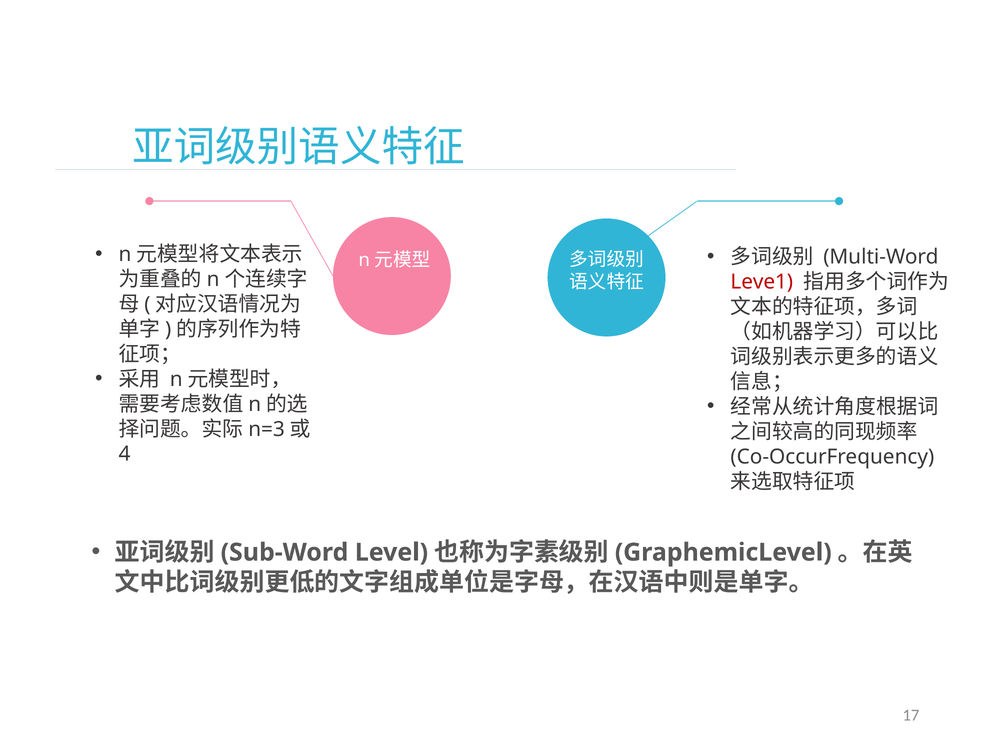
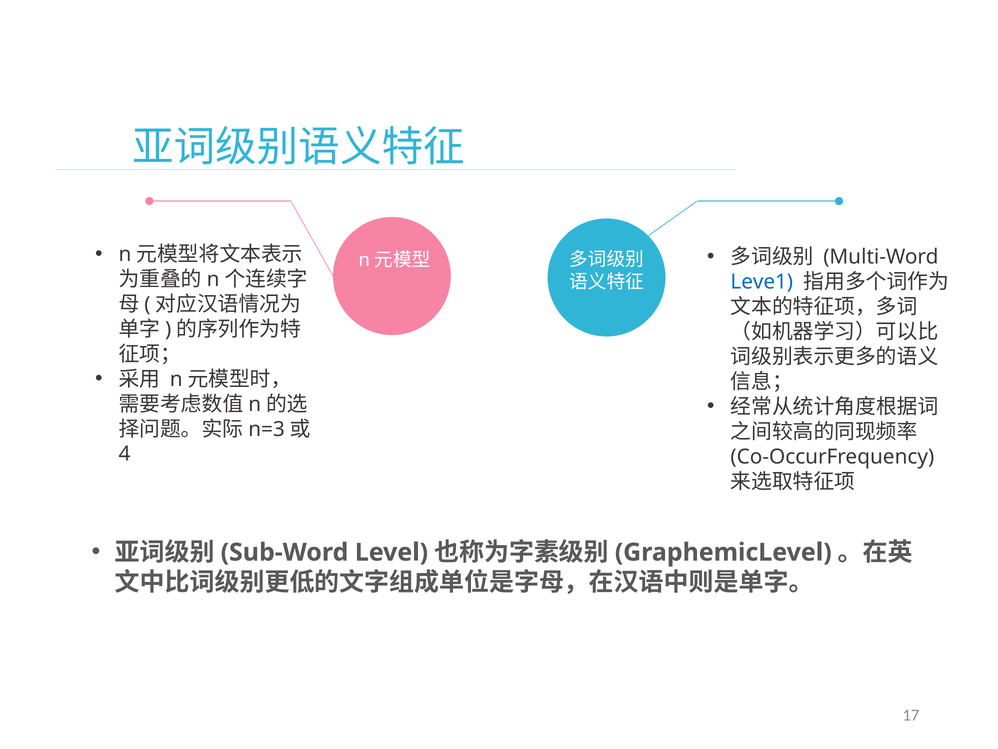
Leve1 colour: red -> blue (762, 282)
